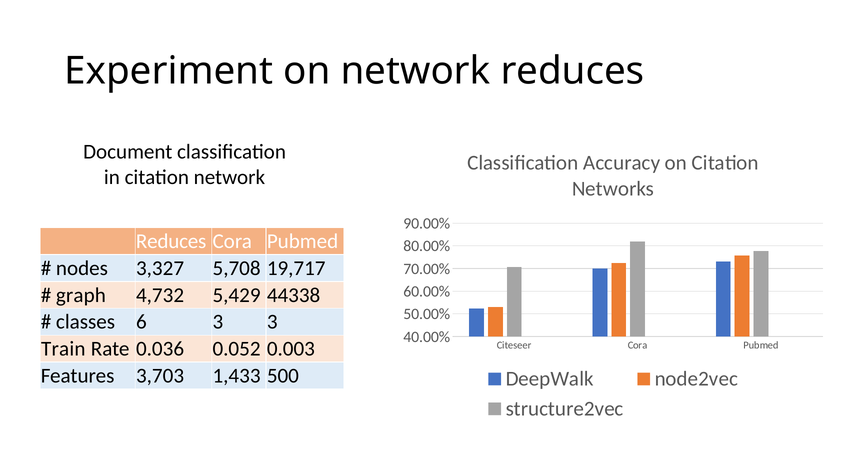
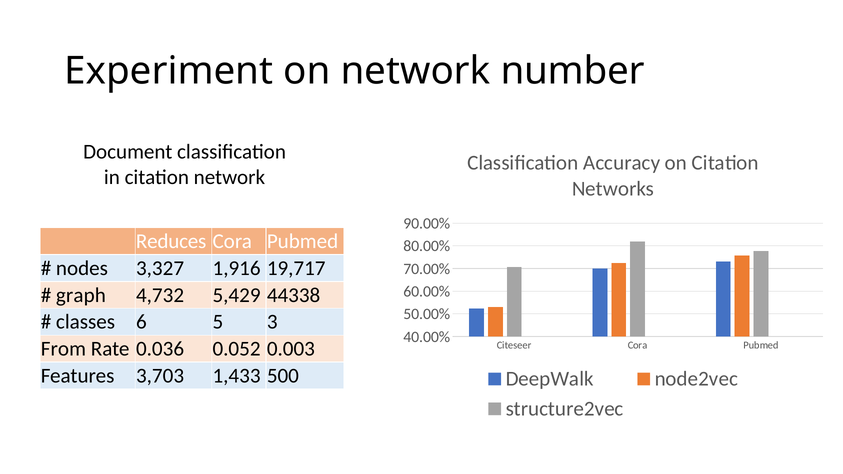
network reduces: reduces -> number (573, 71)
5,708: 5,708 -> 1,916 (237, 268)
6 3: 3 -> 5 (218, 322)
Train: Train -> From (63, 349)
